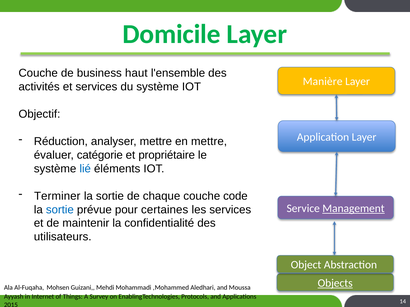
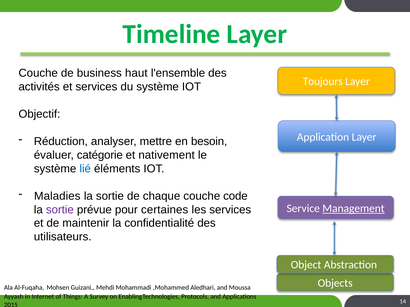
Domicile: Domicile -> Timeline (172, 34)
Manière: Manière -> Toujours (323, 82)
en mettre: mettre -> besoin (209, 142)
propriétaire: propriétaire -> nativement (167, 155)
Terminer: Terminer -> Maladies (57, 196)
sortie colour: blue -> purple (60, 210)
Objects underline: present -> none (335, 284)
